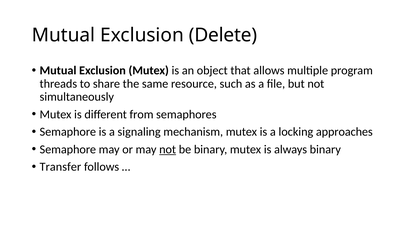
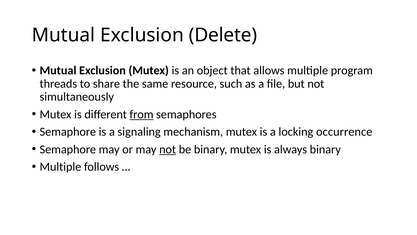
from underline: none -> present (142, 114)
approaches: approaches -> occurrence (344, 132)
Transfer: Transfer -> Multiple (60, 167)
